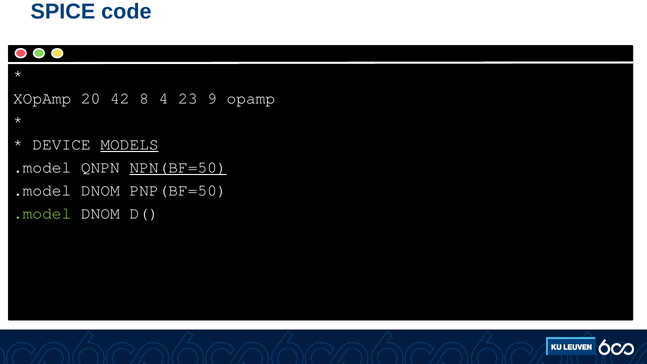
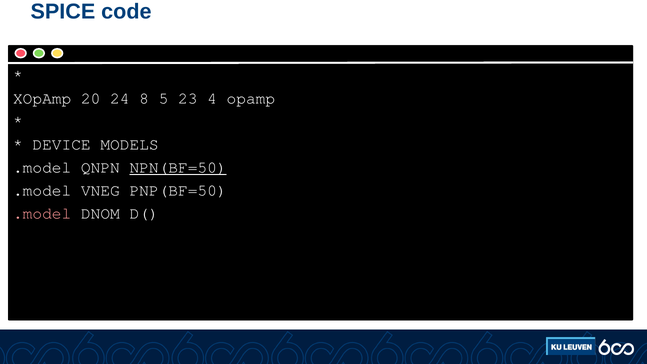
42: 42 -> 24 (120, 99)
4: 4 -> 5 (164, 99)
9: 9 -> 4 (212, 99)
MODELS underline: present -> none (130, 144)
DNOM: DNOM -> VNEG (100, 190)
.model colour: light green -> pink (42, 213)
